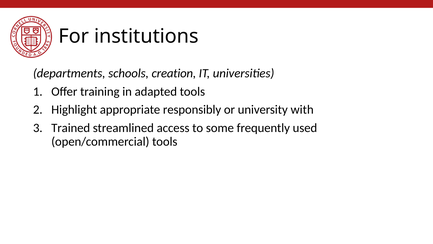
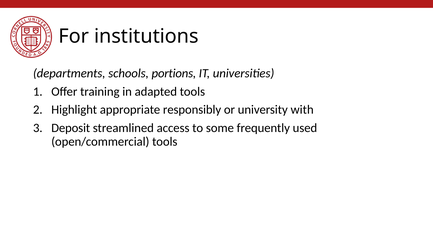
creation: creation -> portions (174, 73)
Trained: Trained -> Deposit (71, 128)
